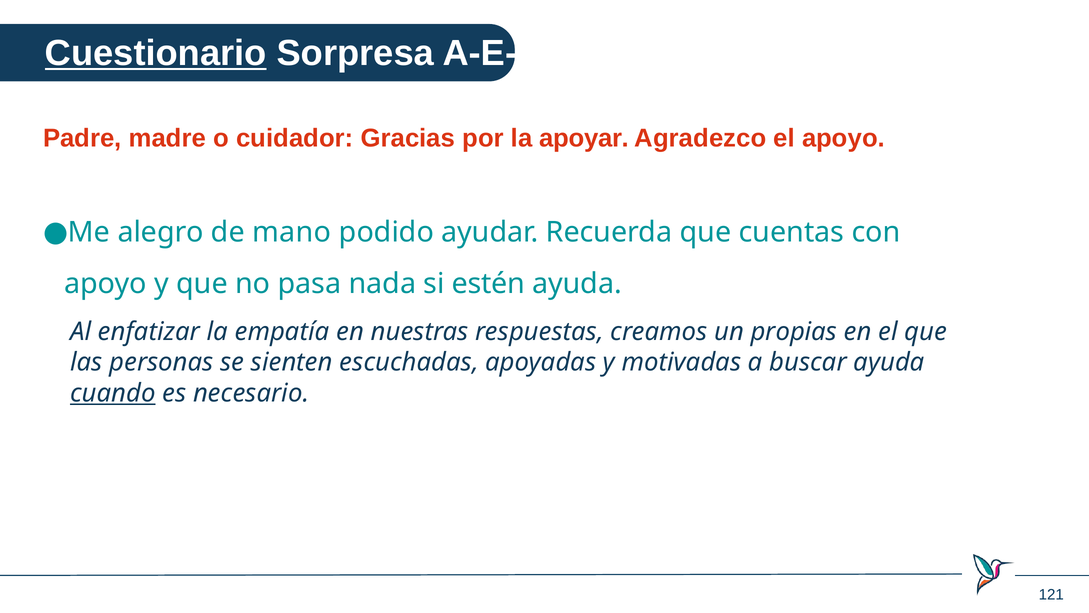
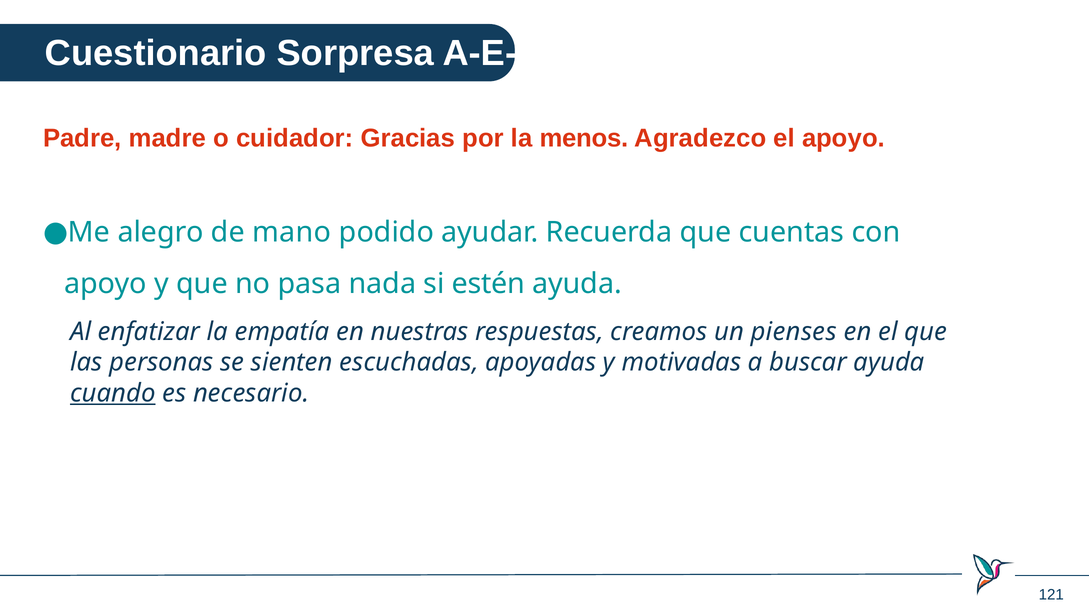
Cuestionario underline: present -> none (156, 53)
apoyar: apoyar -> menos (584, 138)
propias: propias -> pienses (794, 331)
